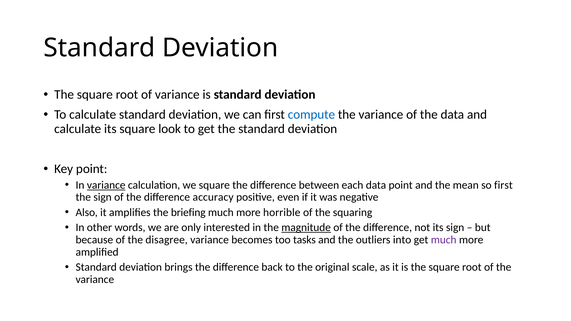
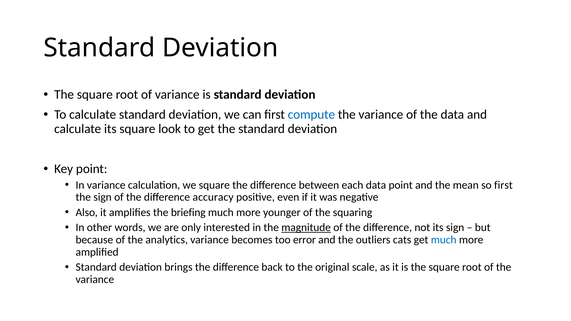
variance underline: present -> none (106, 185)
horrible: horrible -> younger (282, 213)
disagree: disagree -> analytics (167, 240)
tasks: tasks -> error (304, 240)
into: into -> cats (402, 240)
much colour: purple -> blue (444, 240)
